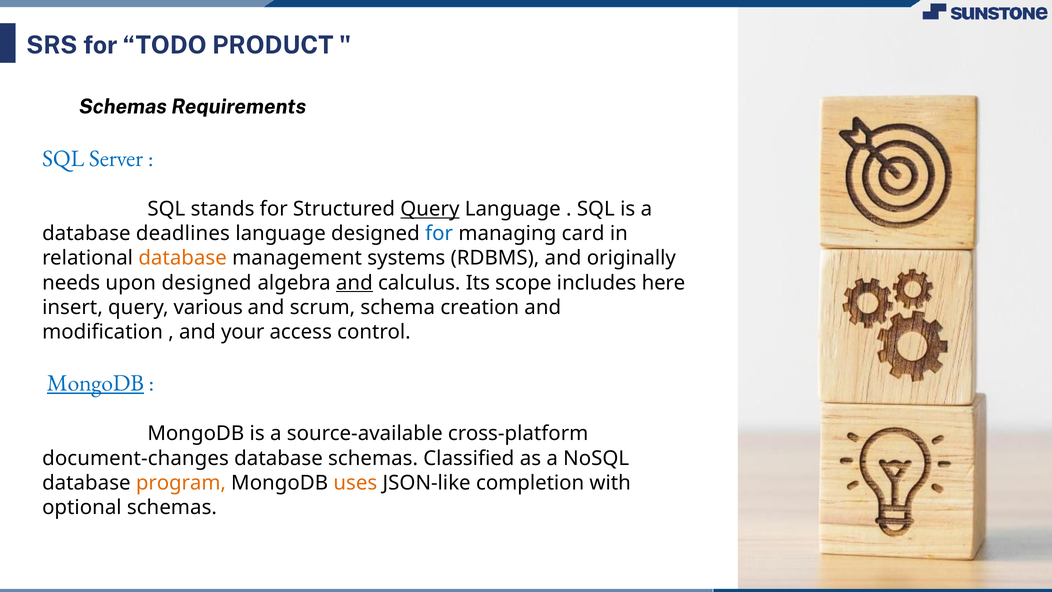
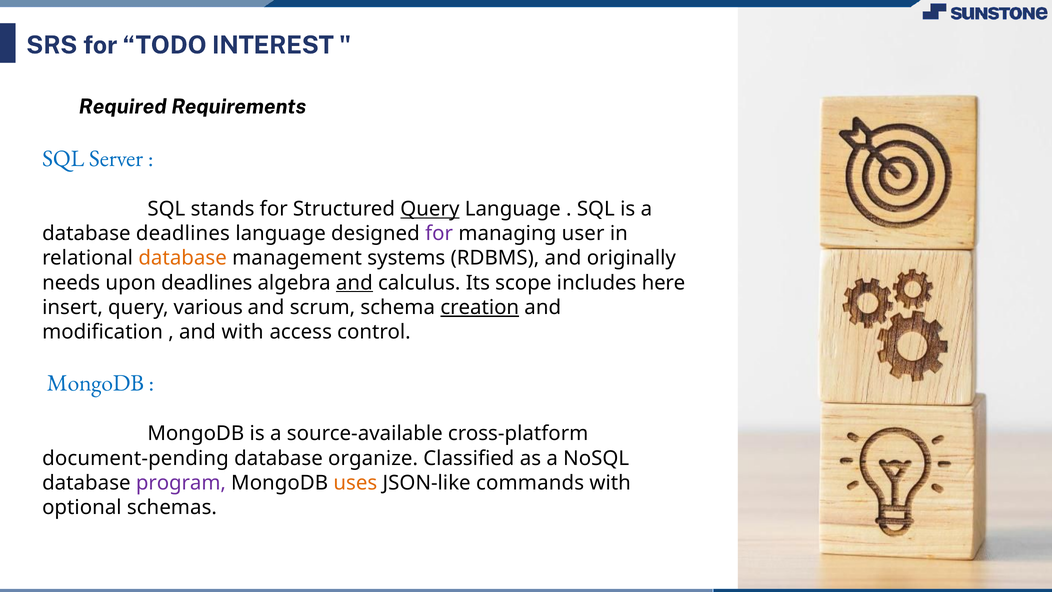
PRODUCT: PRODUCT -> INTEREST (273, 45)
Schemas: Schemas -> Required (123, 107)
for colour: blue -> purple (439, 234)
card: card -> user (583, 234)
upon designed: designed -> deadlines (207, 283)
creation underline: none -> present (480, 307)
and your: your -> with (243, 332)
MongoDB underline: present -> none (95, 383)
document-changes: document-changes -> document-pending (136, 458)
database schemas: schemas -> organize (373, 458)
program colour: orange -> purple (181, 483)
completion: completion -> commands (530, 483)
